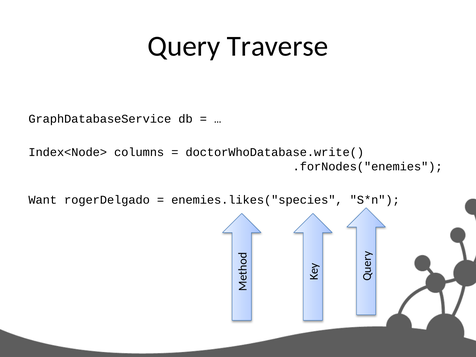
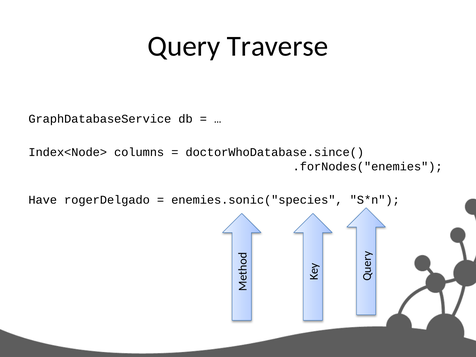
doctorWhoDatabase.write(: doctorWhoDatabase.write( -> doctorWhoDatabase.since( (275, 152)
Want: Want -> Have (43, 200)
enemies.likes("species: enemies.likes("species -> enemies.sonic("species (257, 200)
